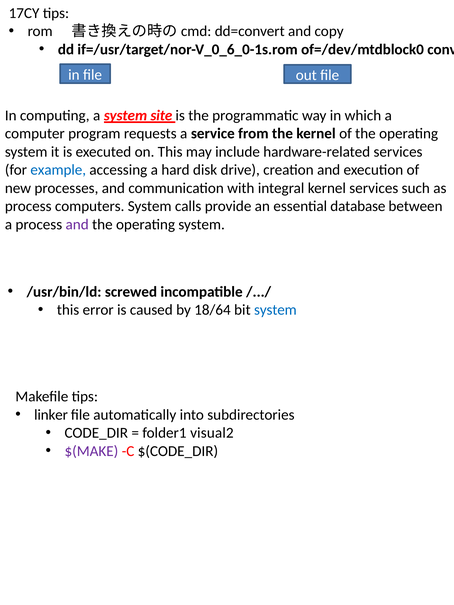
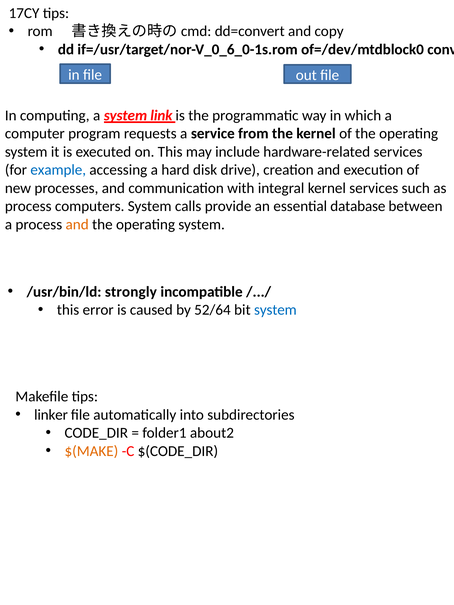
site: site -> link (161, 116)
and colour: purple -> orange (77, 225)
screwed: screwed -> strongly (131, 292)
18/64: 18/64 -> 52/64 (212, 310)
visual2: visual2 -> about2 (212, 433)
$(MAKE colour: purple -> orange (91, 451)
